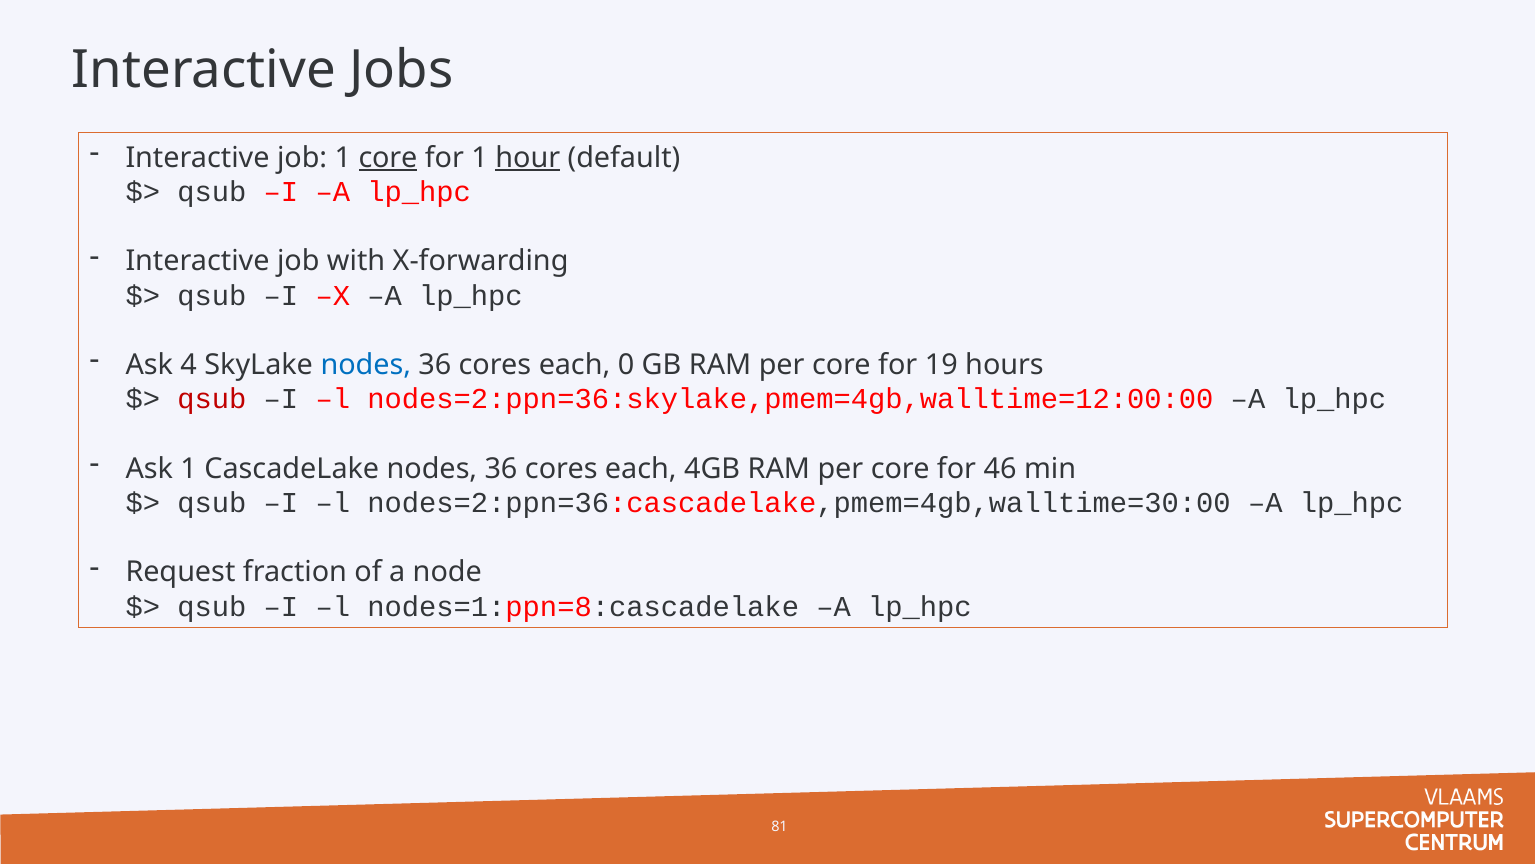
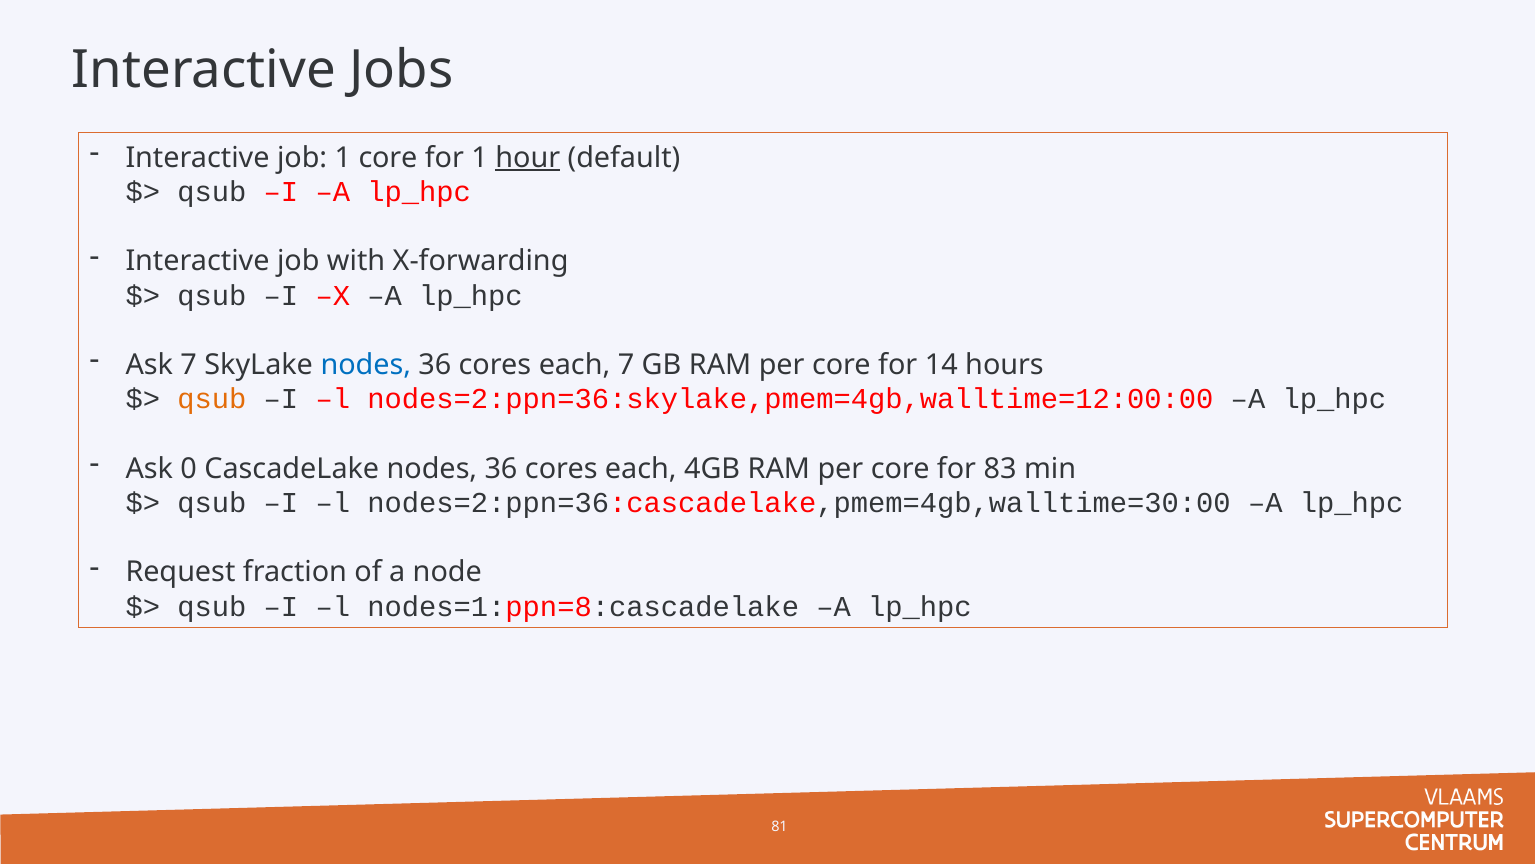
core underline: present -> none (388, 157)
Ask 4: 4 -> 7 (189, 365)
each 0: 0 -> 7 (626, 365)
19: 19 -> 14 (941, 365)
qsub colour: red -> orange (212, 399)
Ask 1: 1 -> 0 (189, 468)
46: 46 -> 83 (1000, 468)
